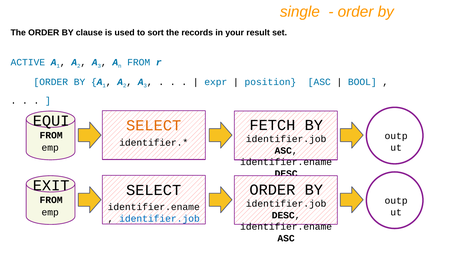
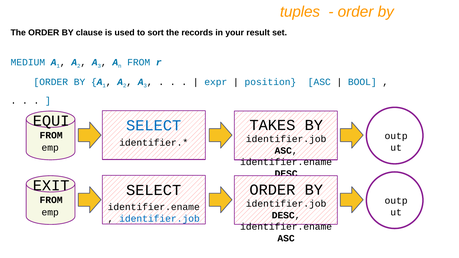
single: single -> tuples (300, 12)
ACTIVE: ACTIVE -> MEDIUM (28, 62)
FETCH: FETCH -> TAKES (272, 125)
SELECT colour: orange -> blue (154, 125)
